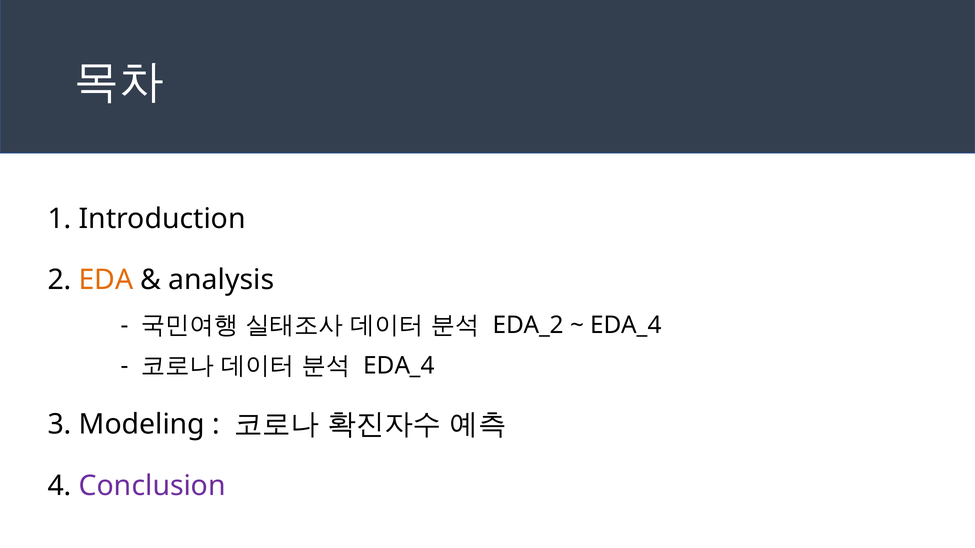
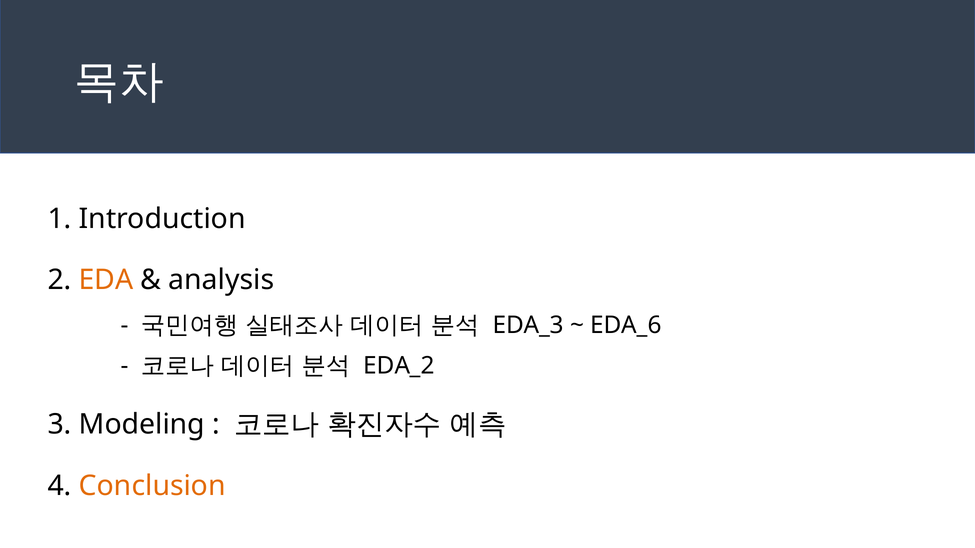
EDA_2: EDA_2 -> EDA_3 (528, 326)
EDA_4: EDA_4 -> EDA_6 (626, 326)
EDA_4: EDA_4 -> EDA_2 (399, 366)
Conclusion colour: purple -> orange (152, 486)
